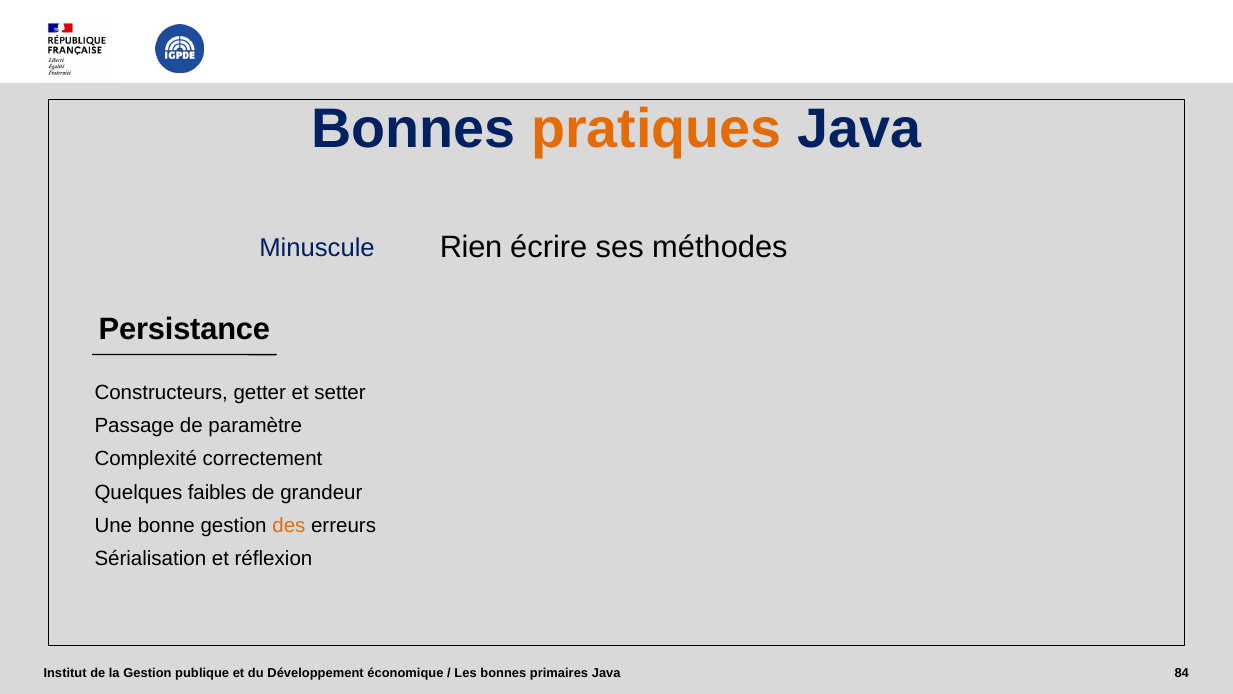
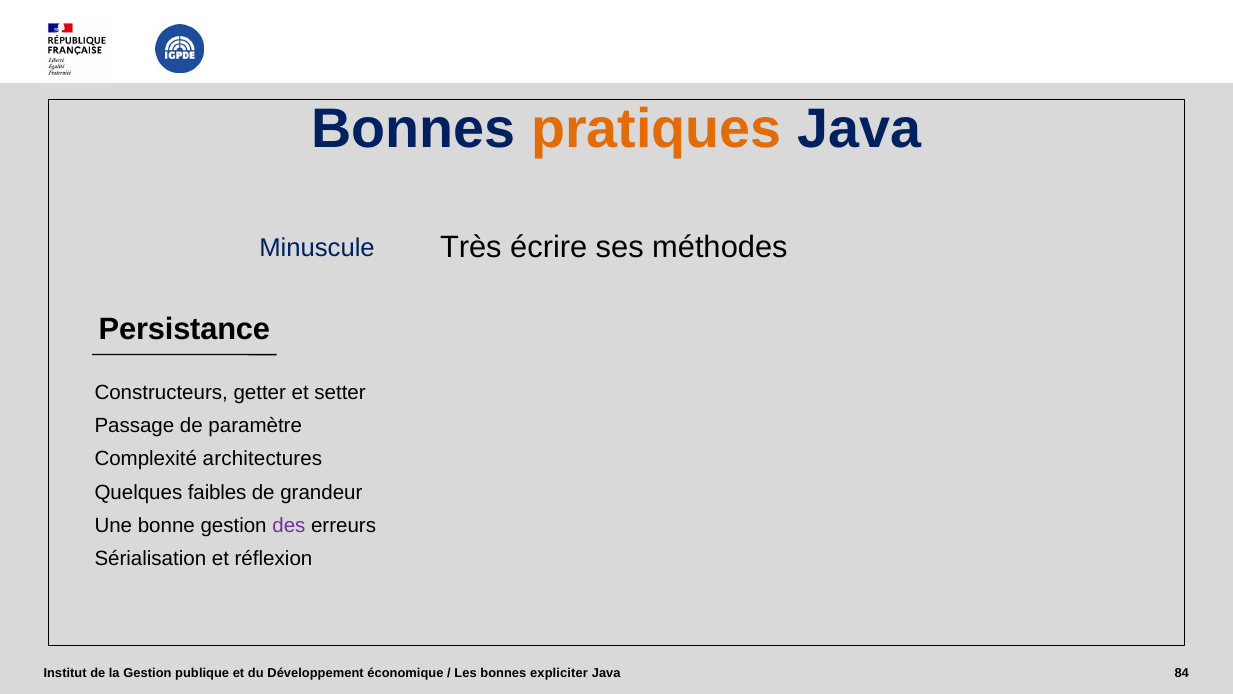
Rien: Rien -> Très (471, 247)
correctement: correctement -> architectures (262, 459)
des colour: orange -> purple (289, 525)
primaires: primaires -> expliciter (559, 673)
